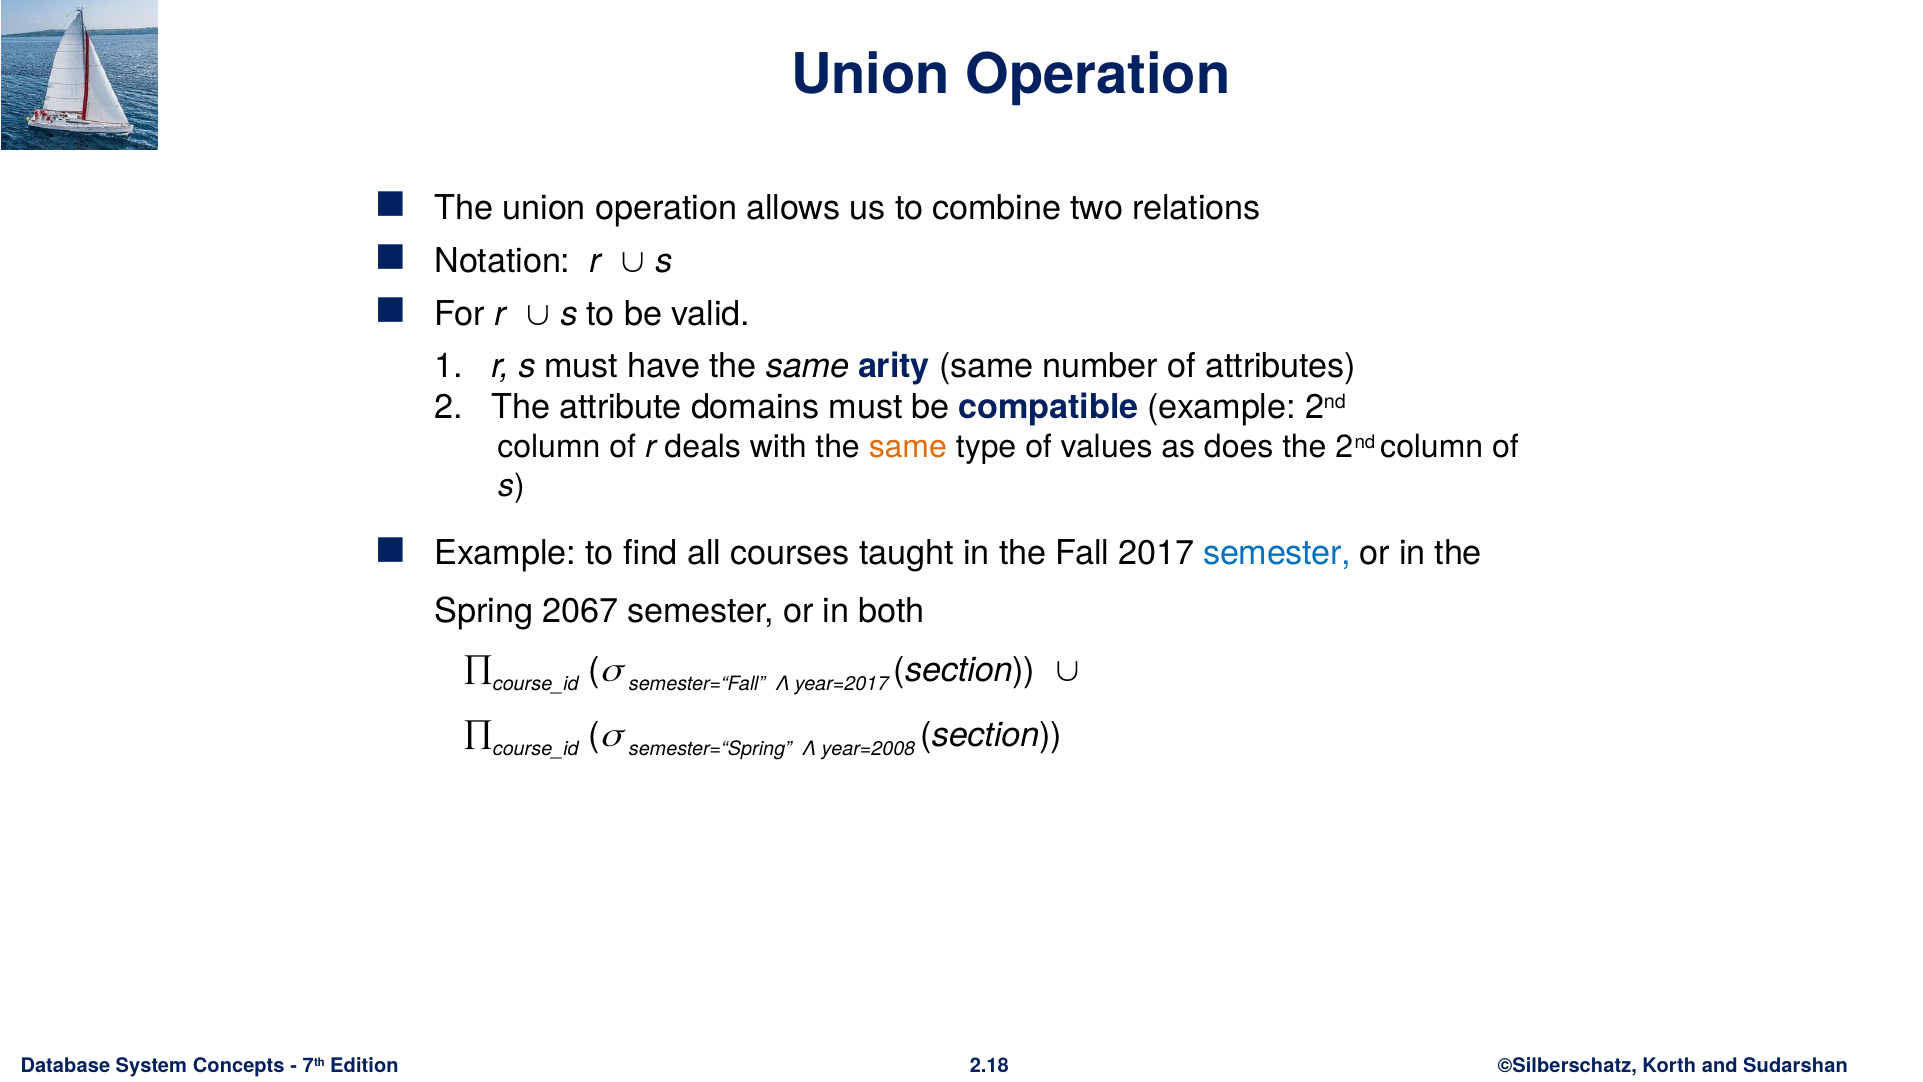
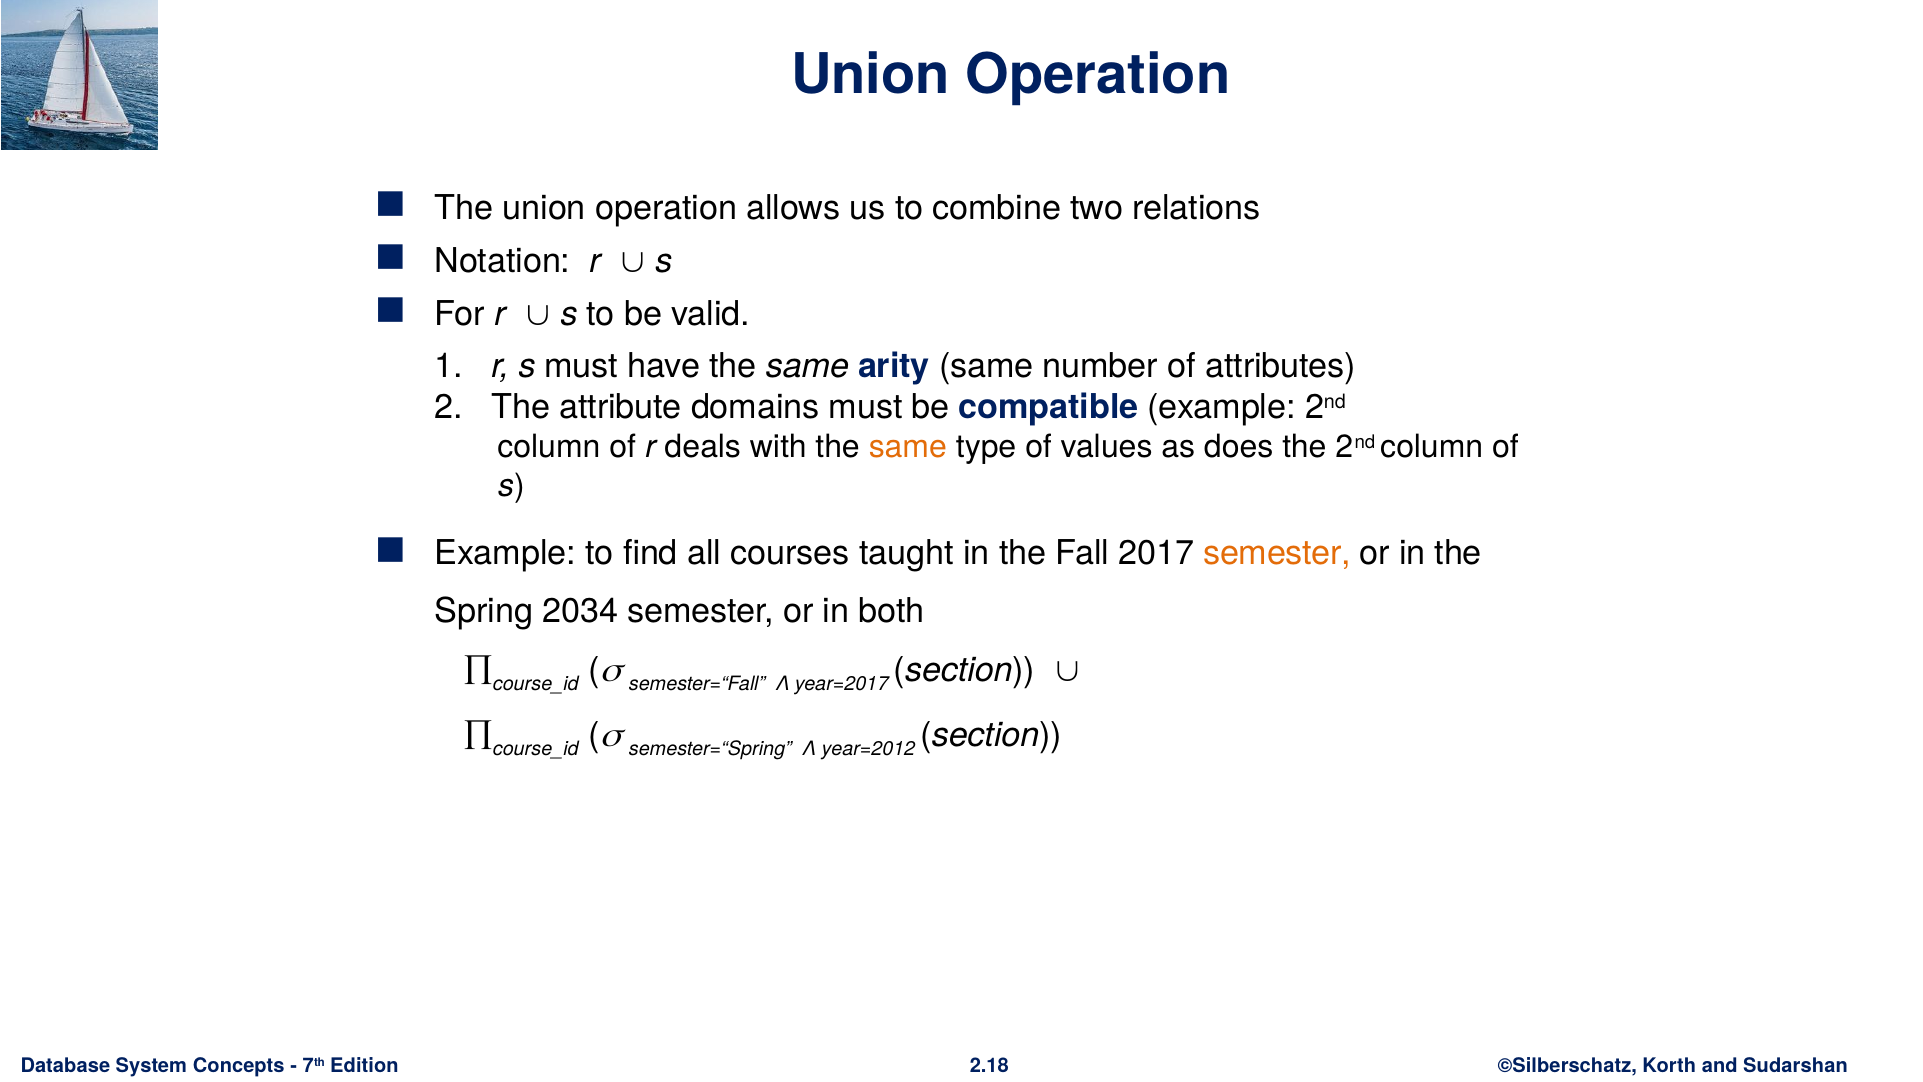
semester colour: blue -> orange (1277, 553)
2067: 2067 -> 2034 (580, 611)
year=2008: year=2008 -> year=2012 (868, 748)
